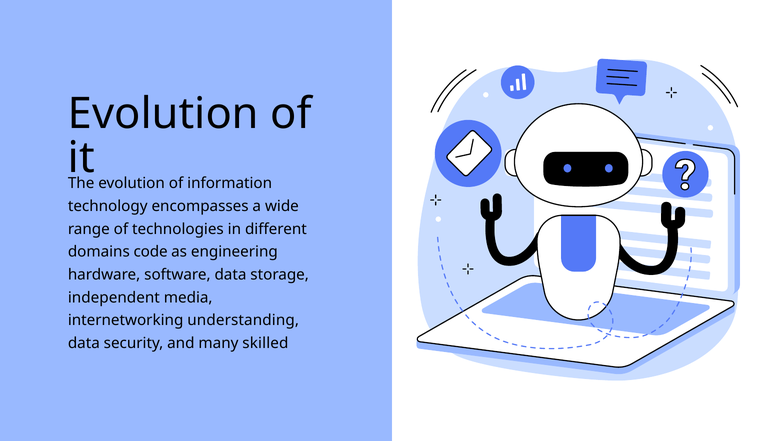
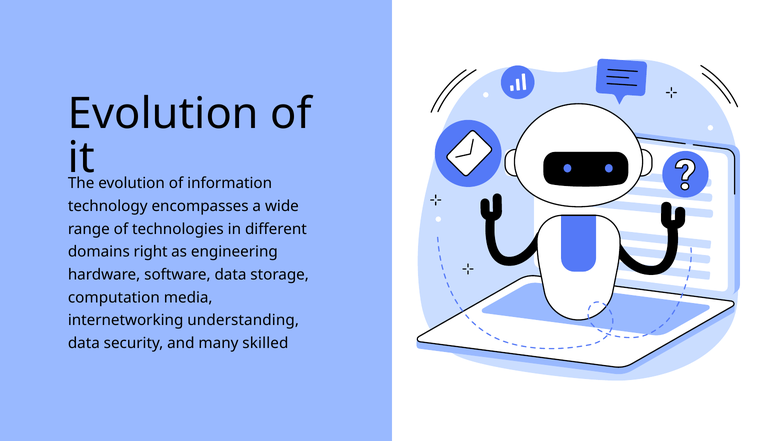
code: code -> right (151, 252)
independent: independent -> computation (114, 298)
